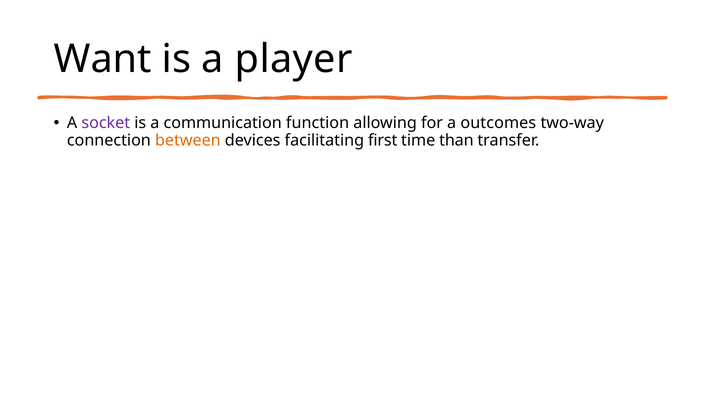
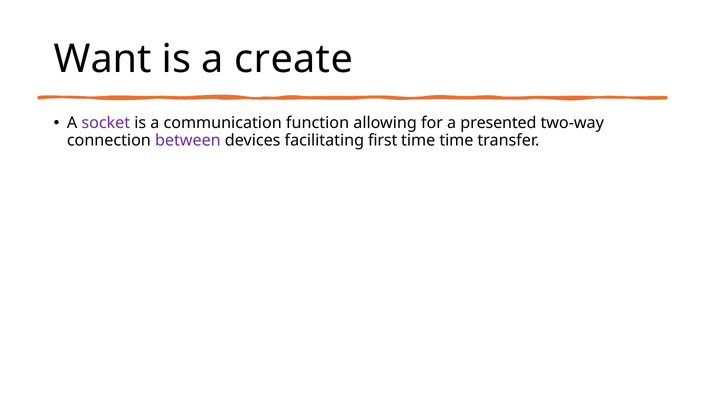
player: player -> create (294, 59)
outcomes: outcomes -> presented (498, 123)
between colour: orange -> purple (188, 140)
time than: than -> time (456, 140)
